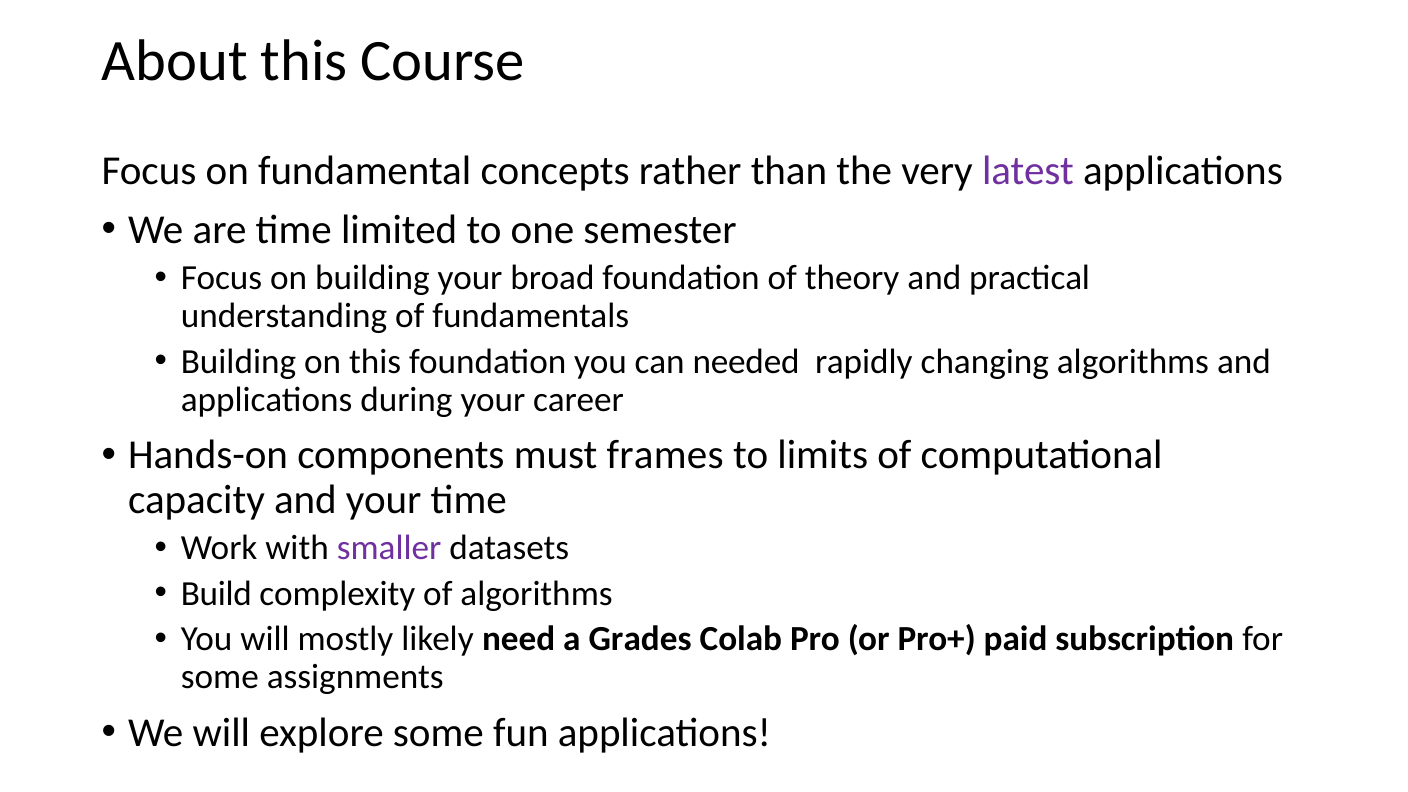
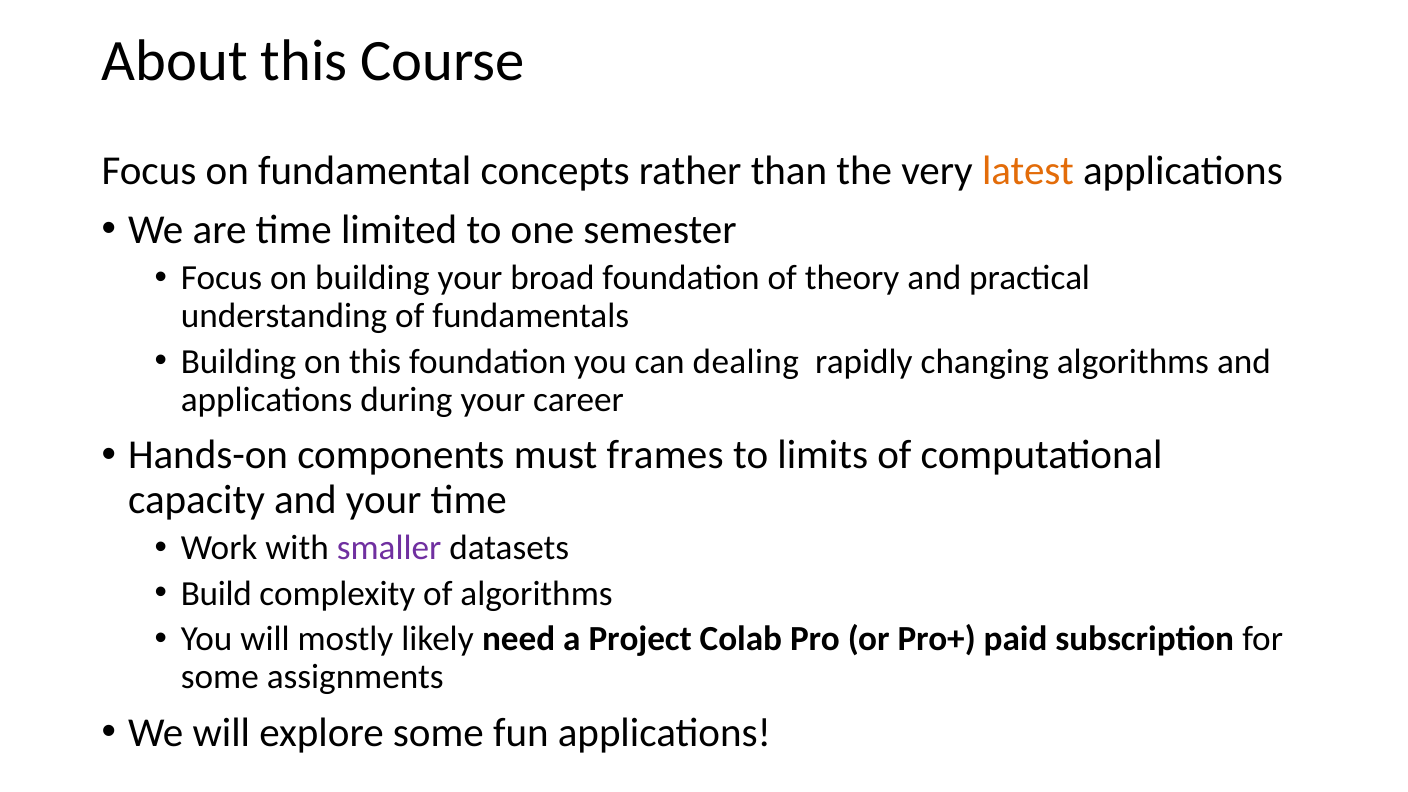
latest colour: purple -> orange (1028, 171)
needed: needed -> dealing (746, 362)
Grades: Grades -> Project (640, 639)
